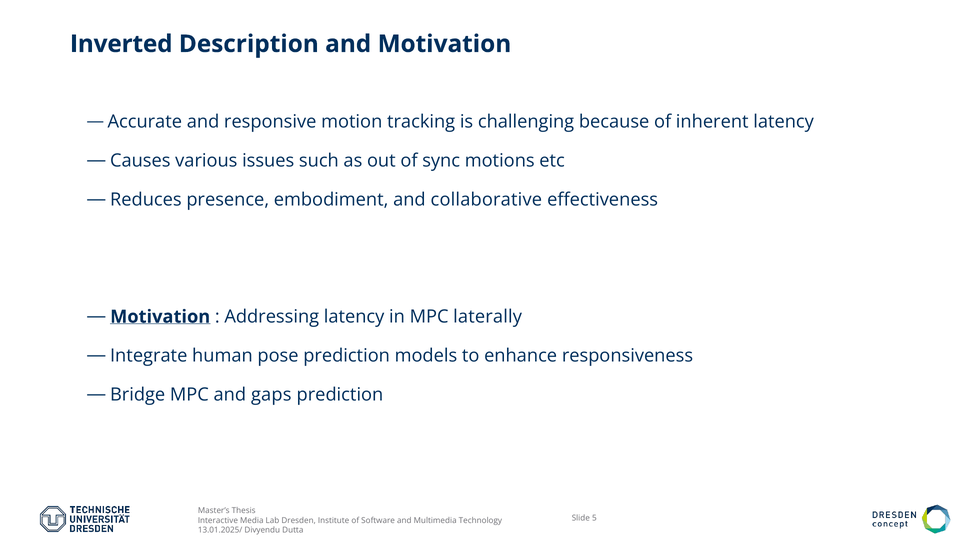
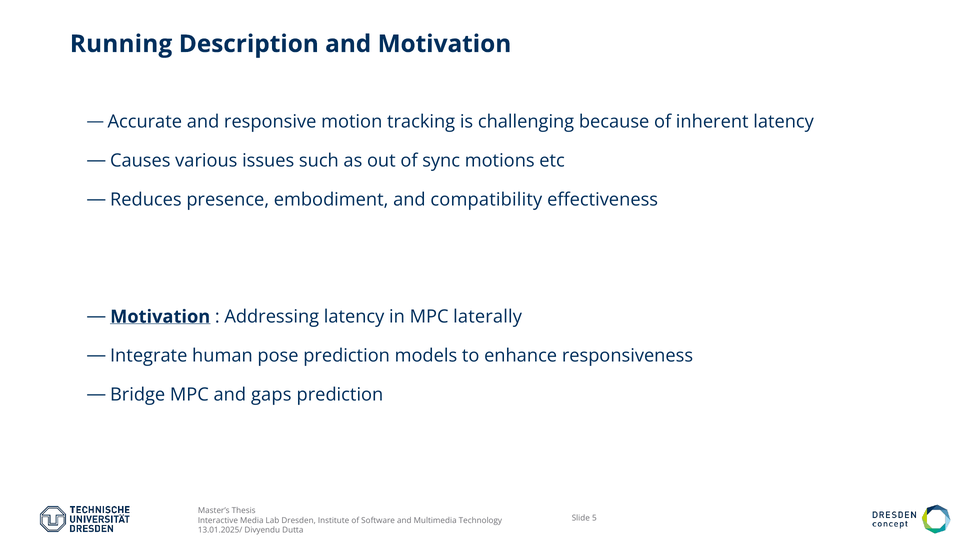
Inverted: Inverted -> Running (121, 44)
collaborative: collaborative -> compatibility (486, 200)
